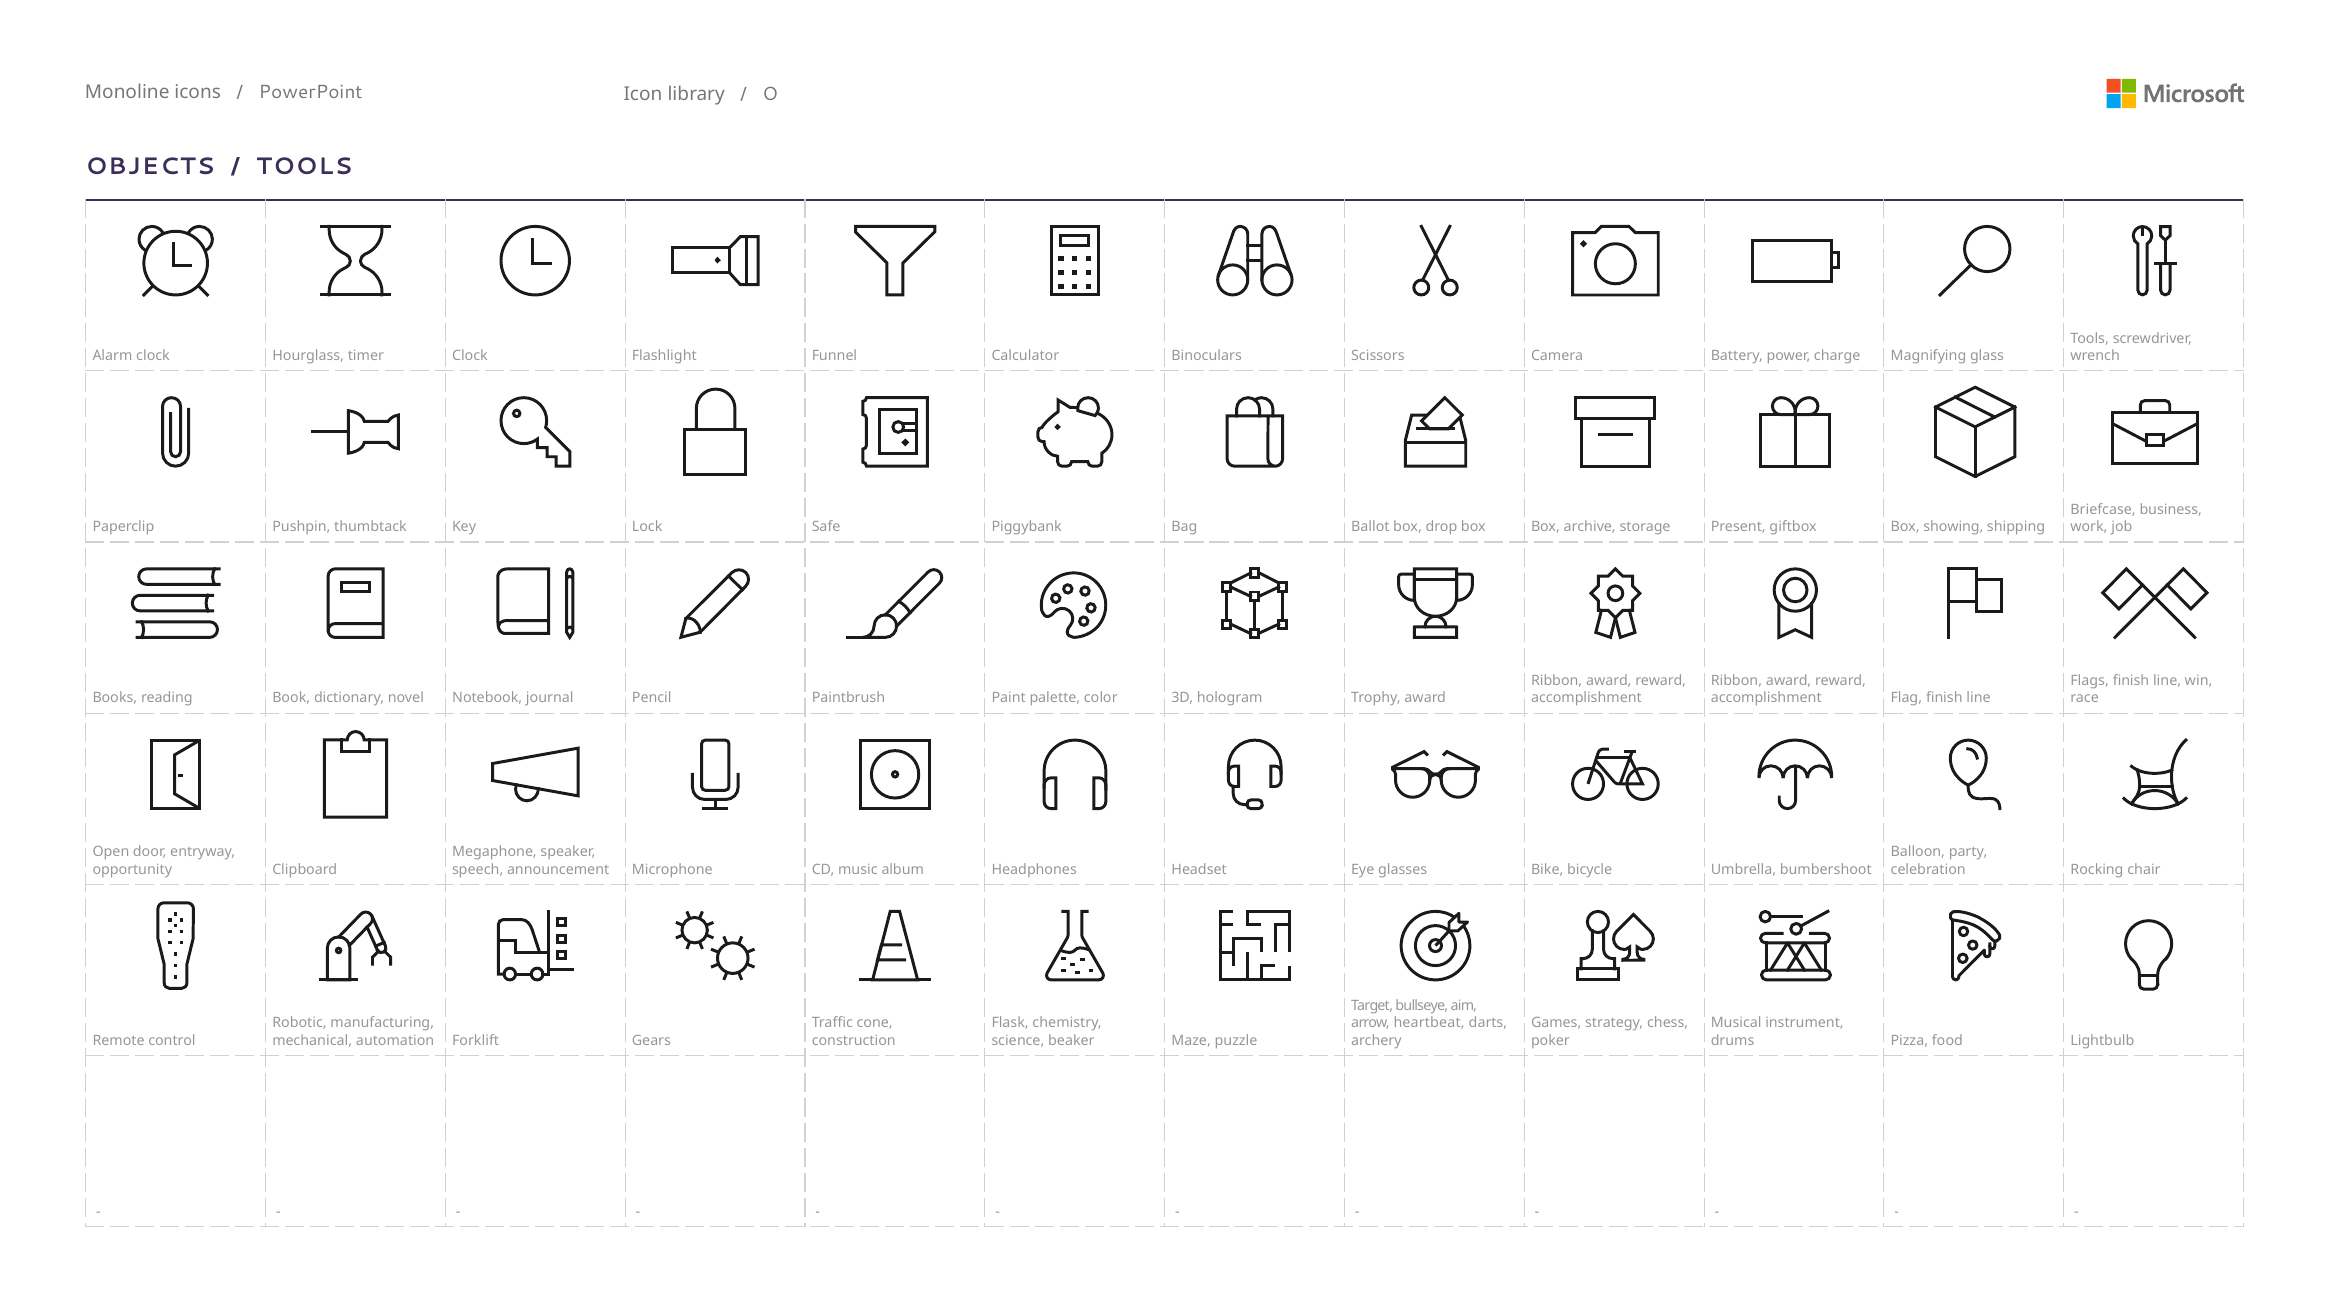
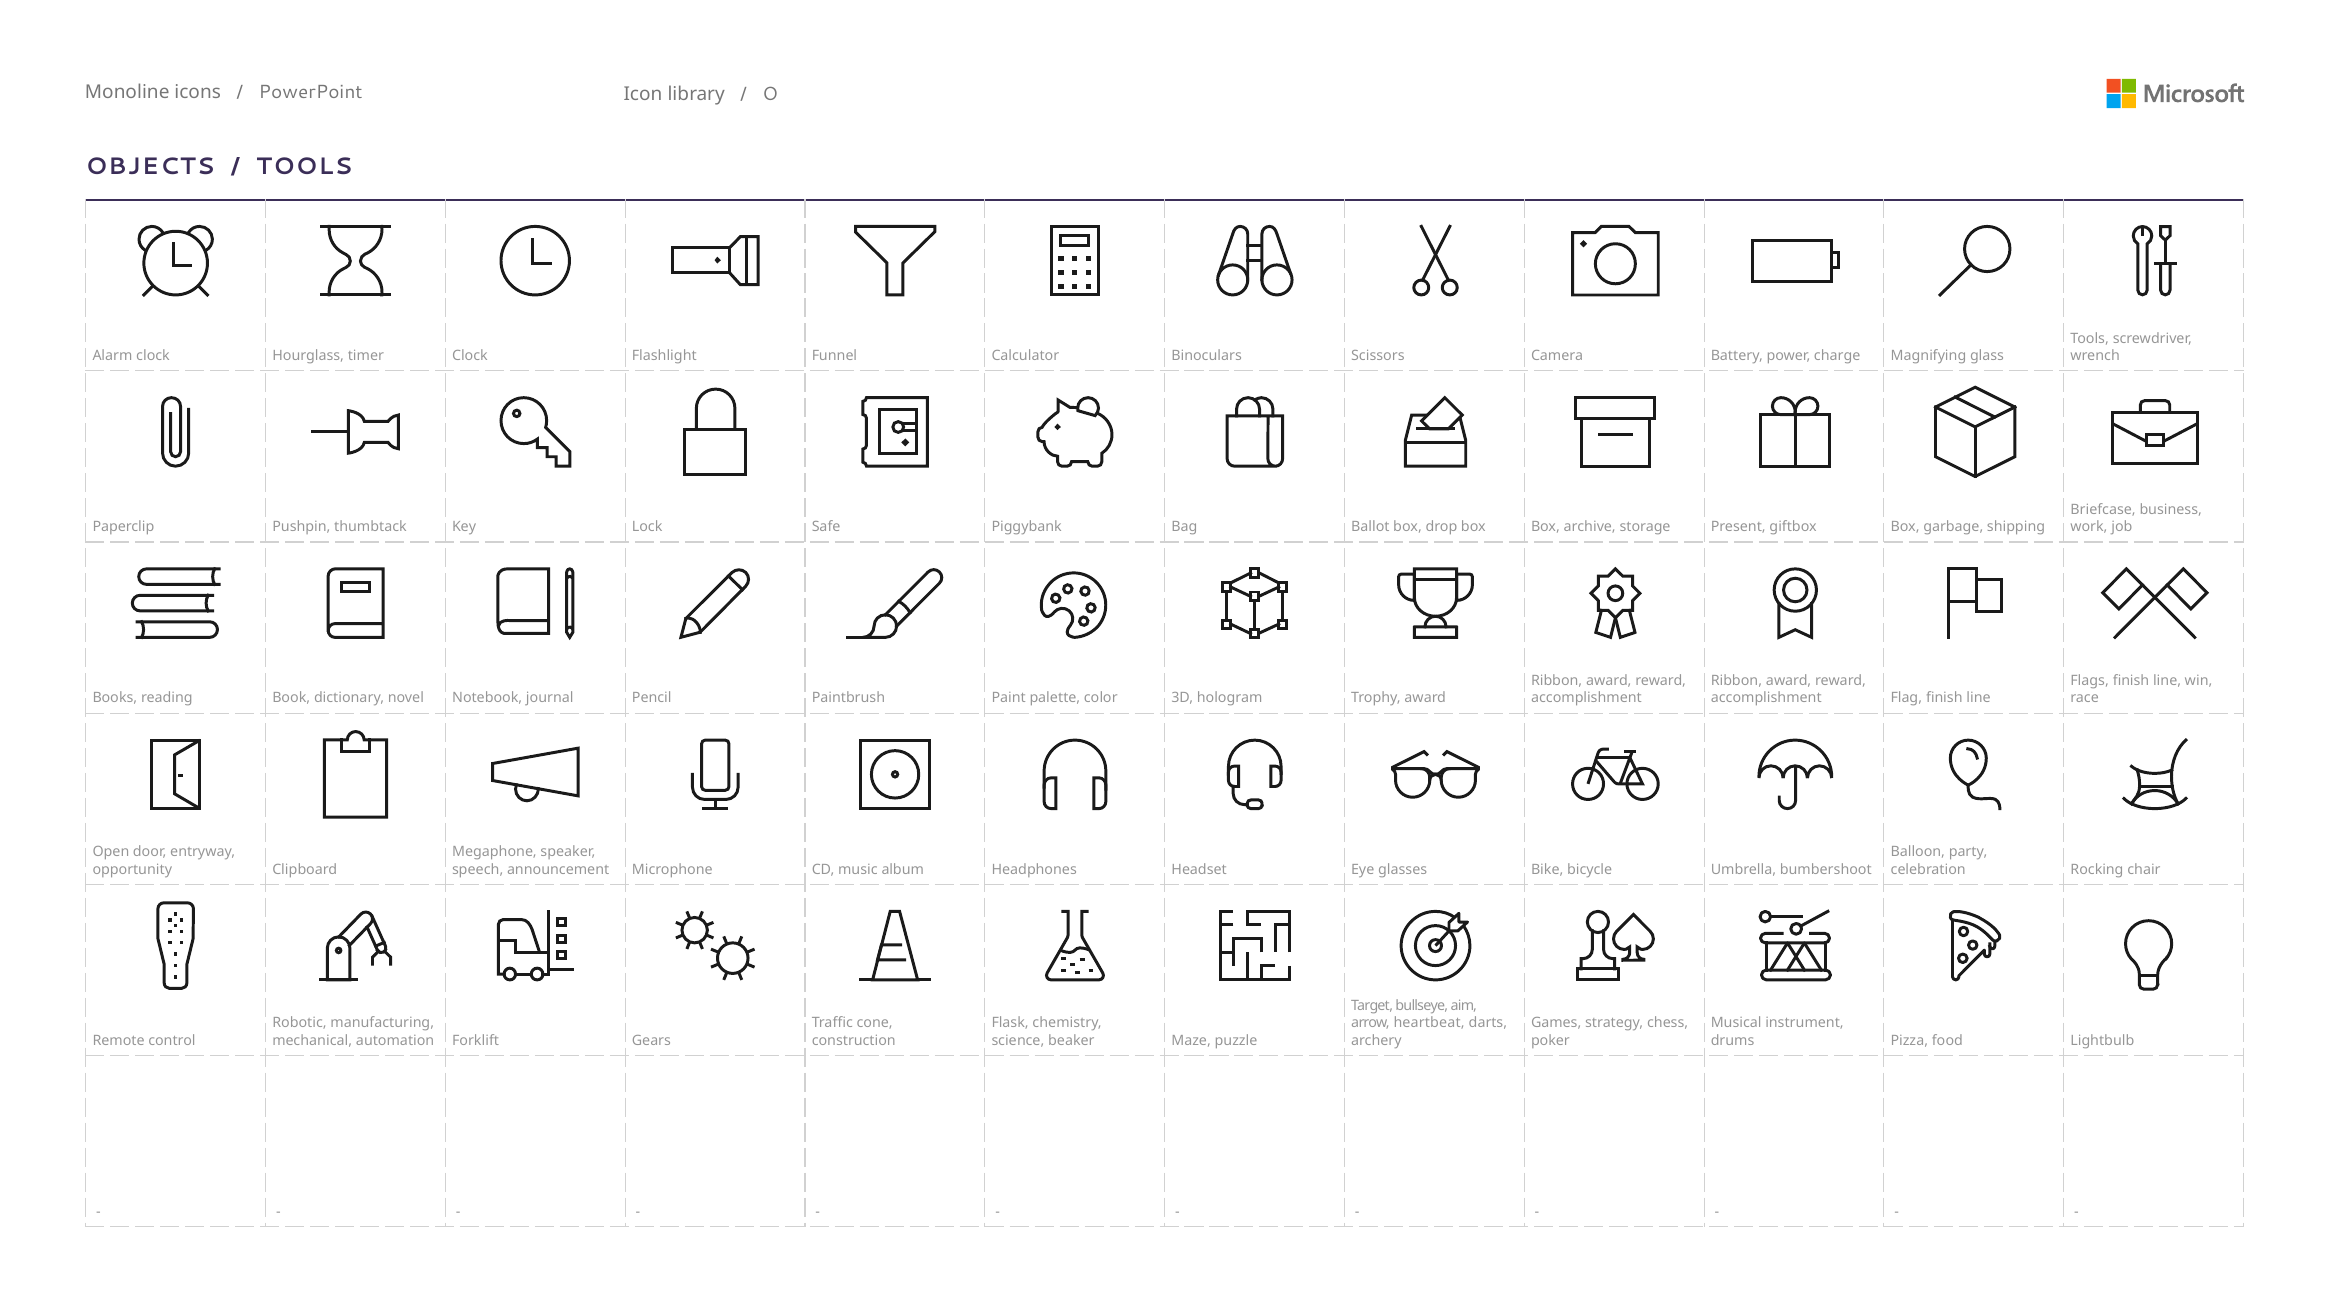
showing: showing -> garbage (1953, 527)
